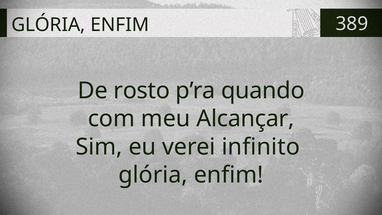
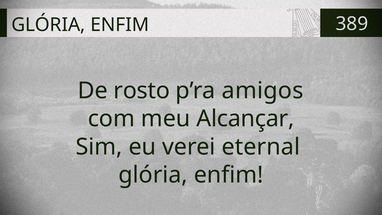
quando: quando -> amigos (263, 91)
infinito: infinito -> eternal (261, 147)
